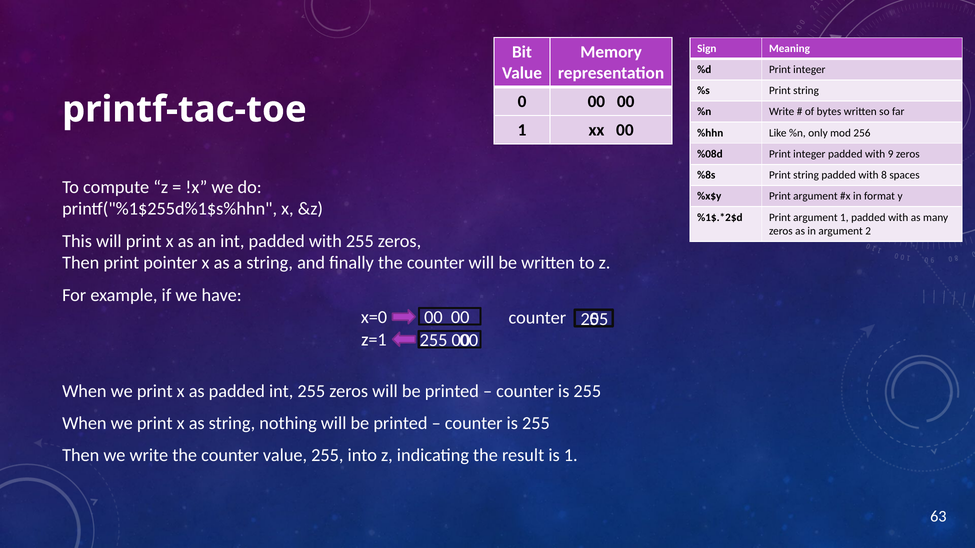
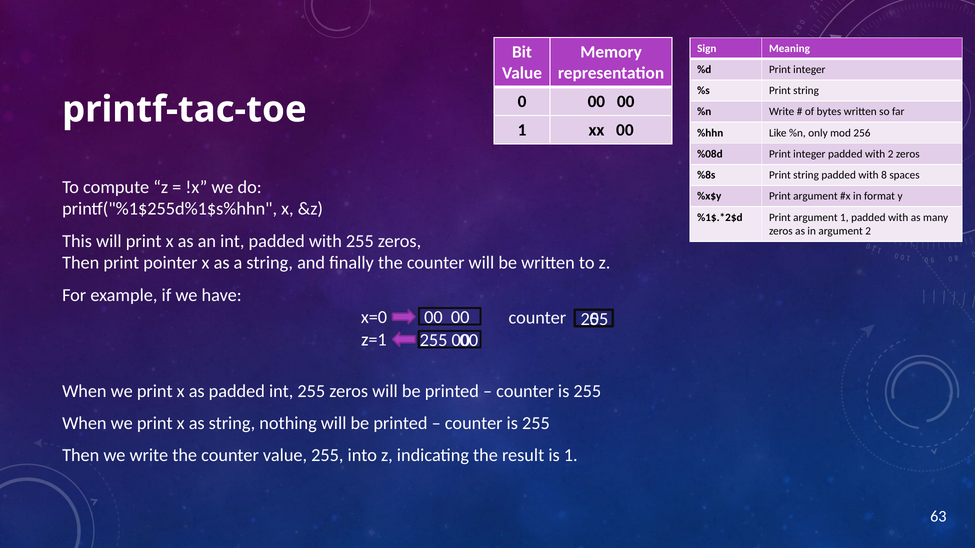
with 9: 9 -> 2 (891, 154)
